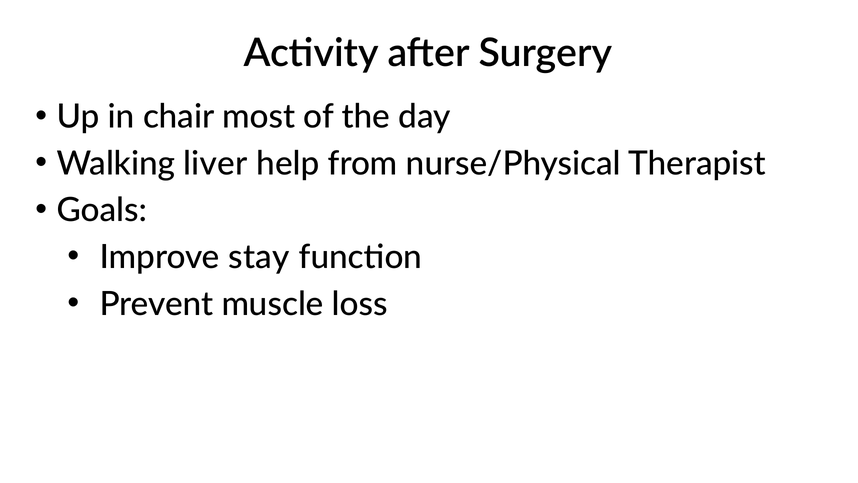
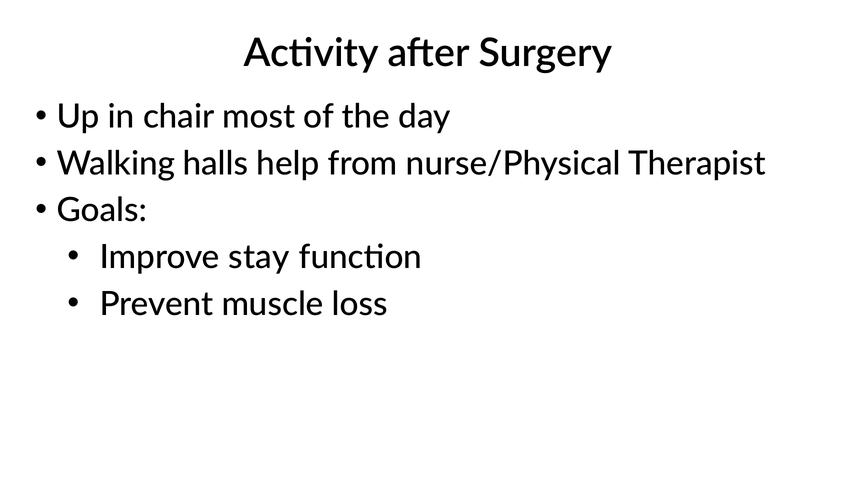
liver: liver -> halls (216, 164)
